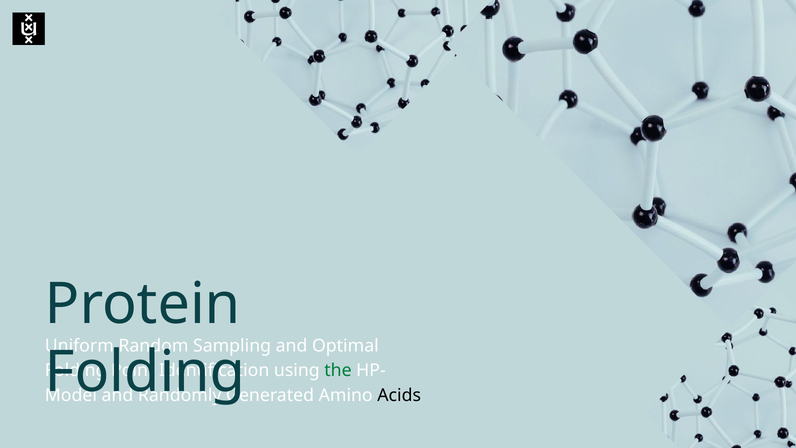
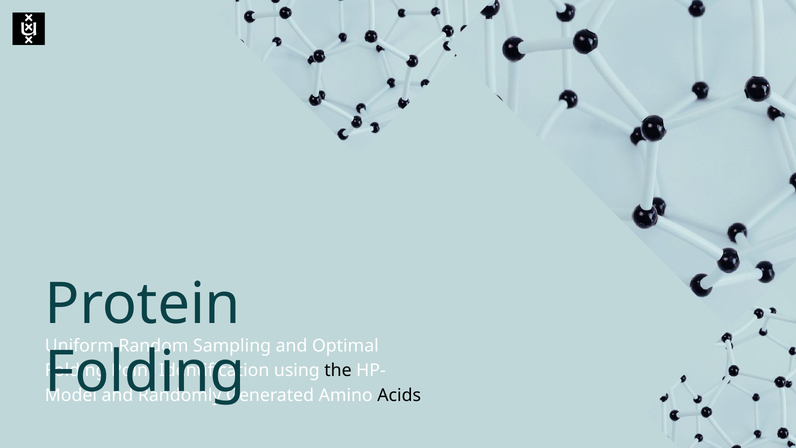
the colour: green -> black (338, 370)
